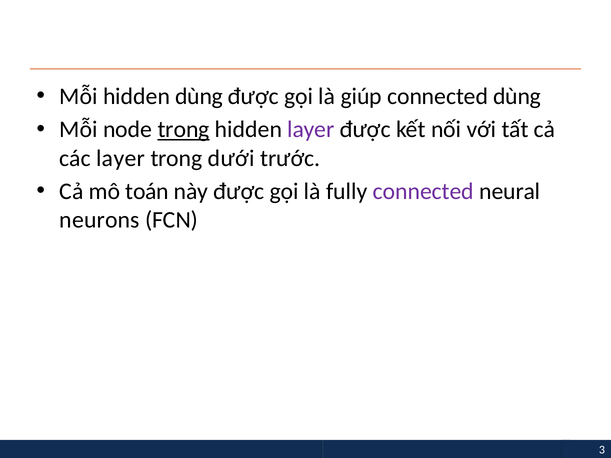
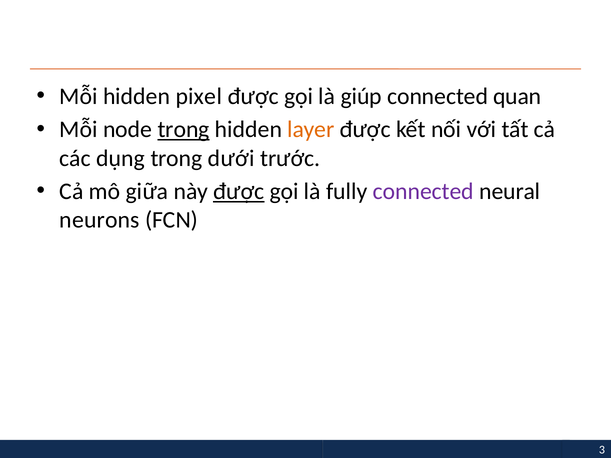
hidden dùng: dùng -> pixel (199, 96)
connected dùng: dùng -> quan (517, 96)
layer colour: purple -> orange (311, 130)
các layer: layer -> dụng (121, 158)
toán: toán -> giữa (147, 192)
được underline: none -> present (239, 192)
